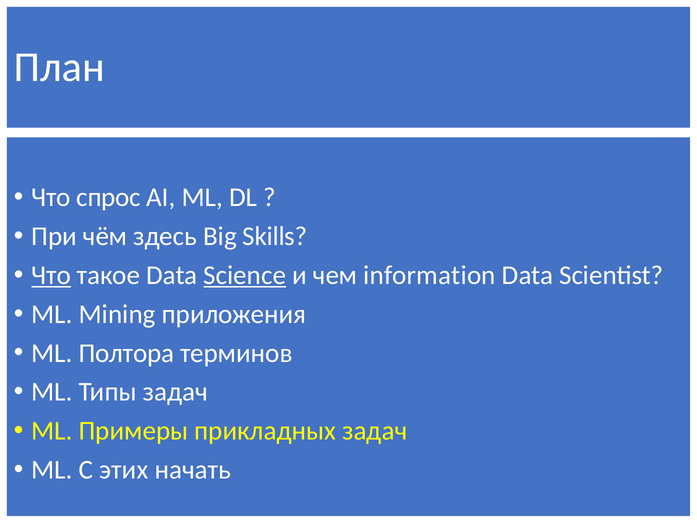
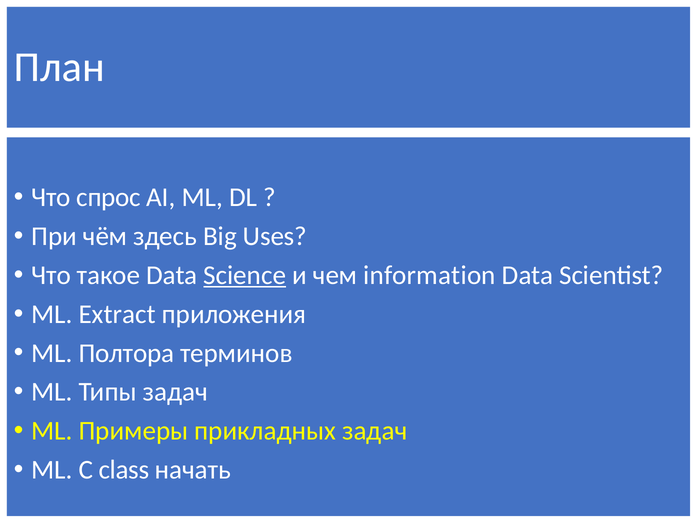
Skills: Skills -> Uses (275, 236)
Что underline: present -> none (51, 275)
Mining: Mining -> Extract (117, 314)
этих: этих -> class (124, 470)
